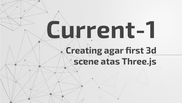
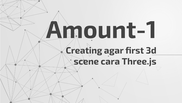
Current-1: Current-1 -> Amount-1 (101, 30)
atas: atas -> cara (110, 61)
